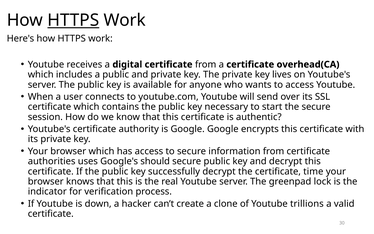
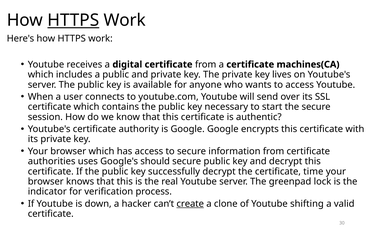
overhead(CA: overhead(CA -> machines(CA (308, 64)
create underline: none -> present (190, 203)
trillions: trillions -> shifting (307, 203)
